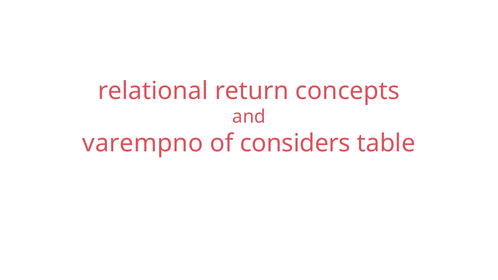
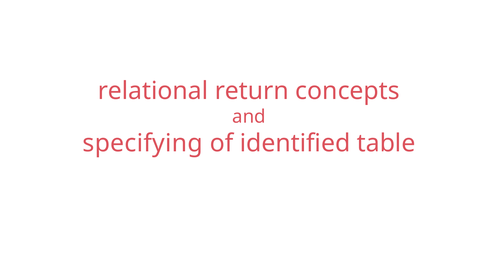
varempno: varempno -> specifying (143, 143)
considers: considers -> identified (295, 143)
